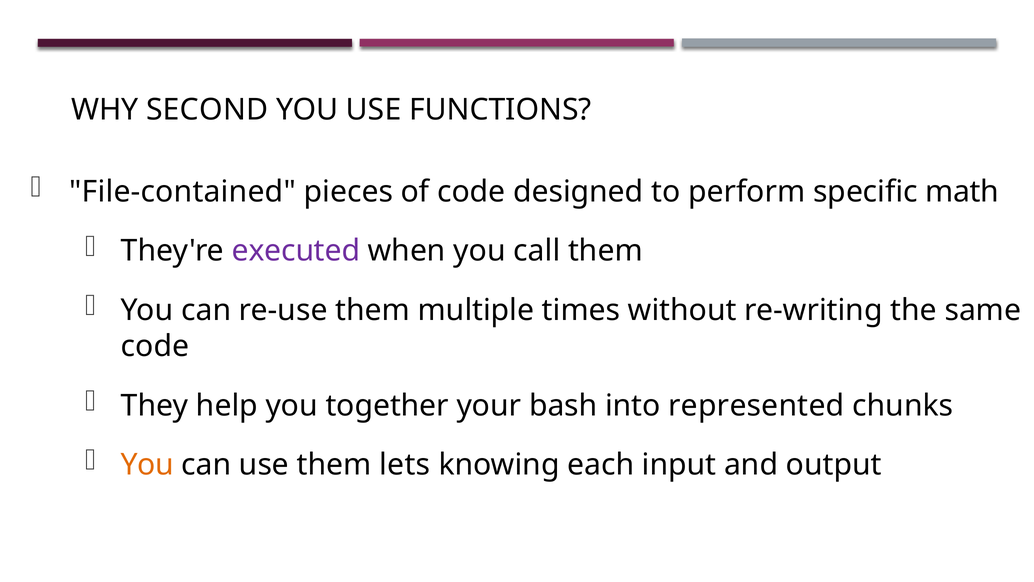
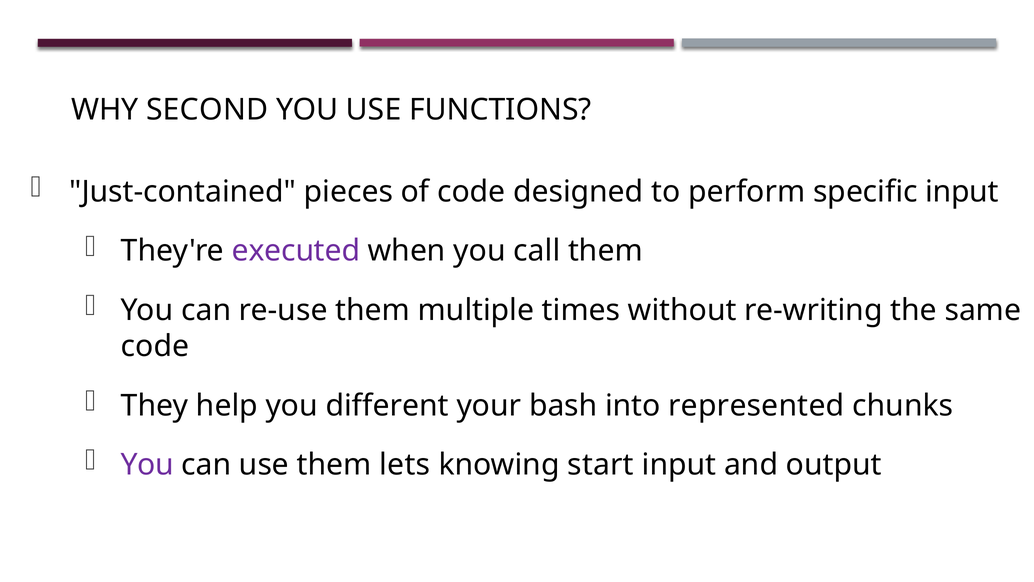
File-contained: File-contained -> Just-contained (183, 192)
specific math: math -> input (962, 192)
together: together -> different (387, 405)
You colour: orange -> purple (147, 465)
each: each -> start (601, 465)
